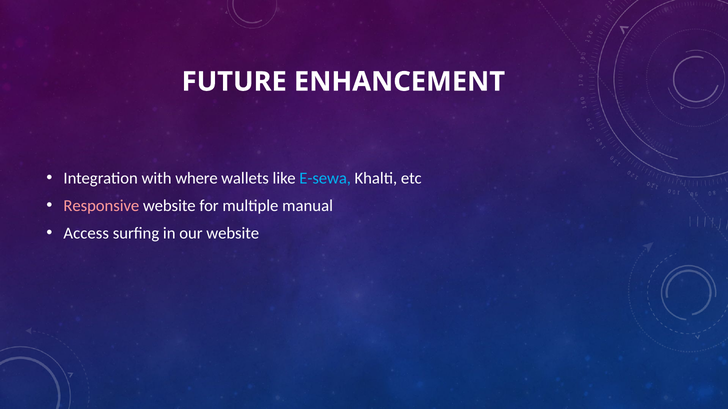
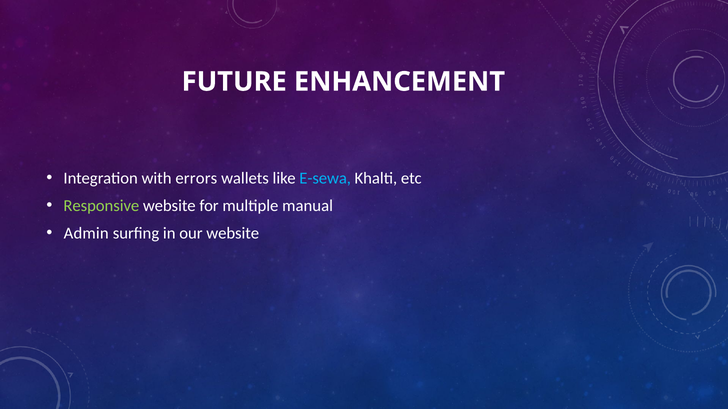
where: where -> errors (196, 178)
Responsive colour: pink -> light green (101, 206)
Access: Access -> Admin (86, 233)
